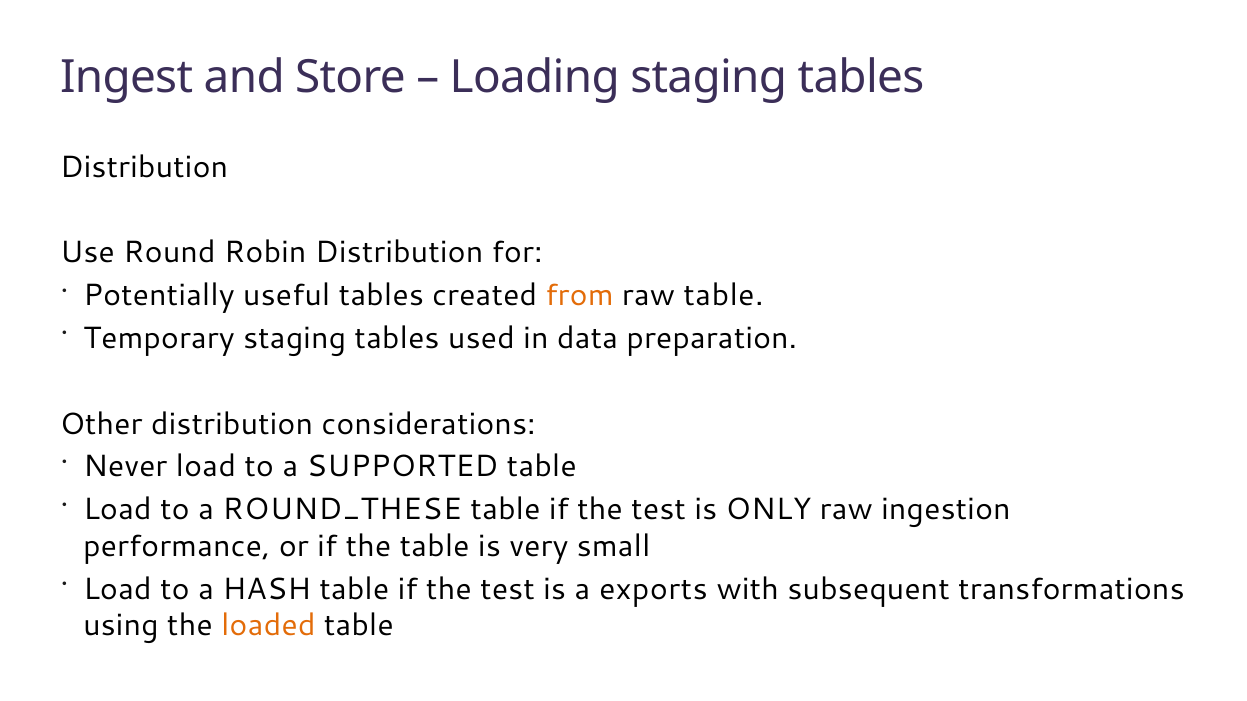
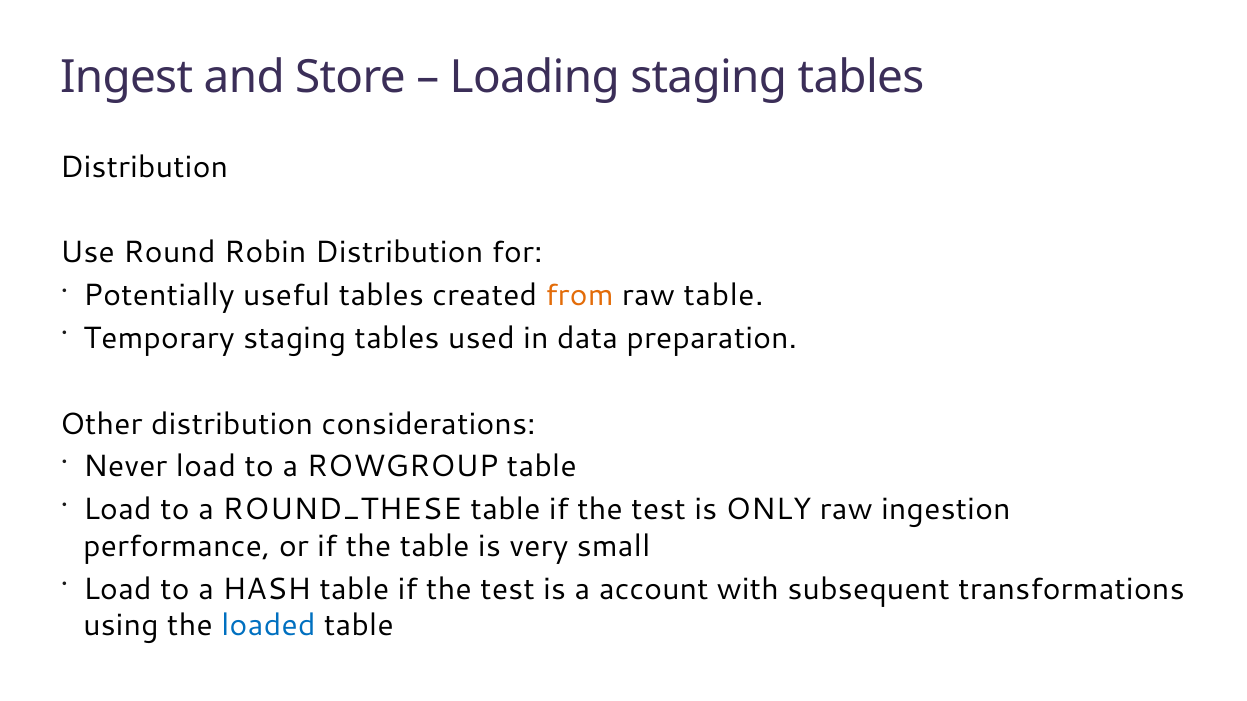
SUPPORTED: SUPPORTED -> ROWGROUP (403, 467)
exports: exports -> account (654, 589)
loaded colour: orange -> blue (268, 626)
